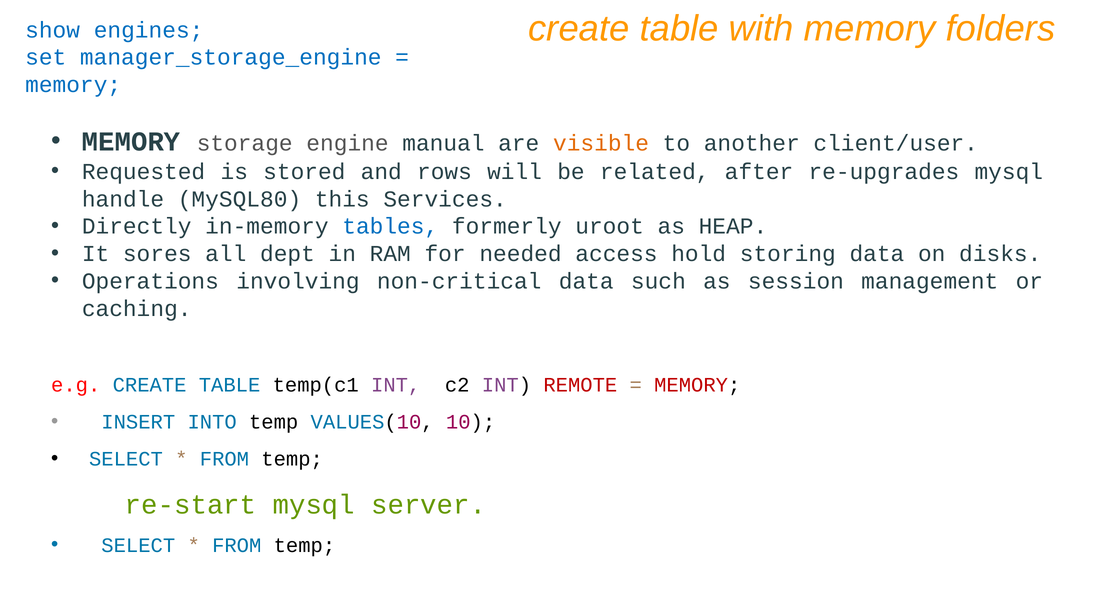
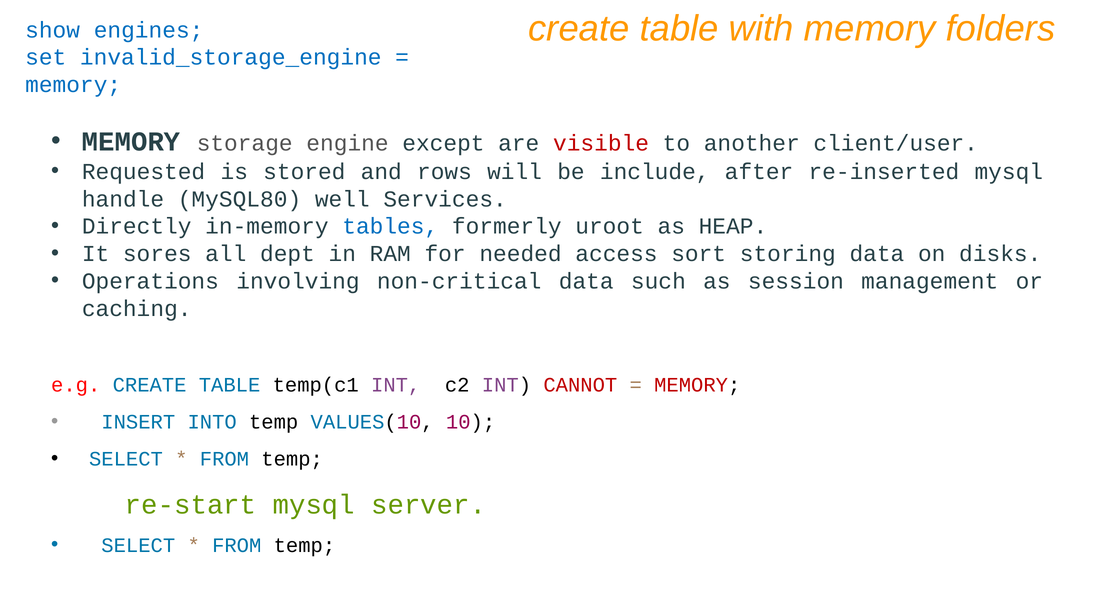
manager_storage_engine: manager_storage_engine -> invalid_storage_engine (231, 57)
manual: manual -> except (443, 143)
visible colour: orange -> red (601, 143)
related: related -> include (655, 171)
re-upgrades: re-upgrades -> re-inserted (884, 171)
this: this -> well (342, 199)
hold: hold -> sort (699, 254)
REMOTE: REMOTE -> CANNOT (580, 385)
